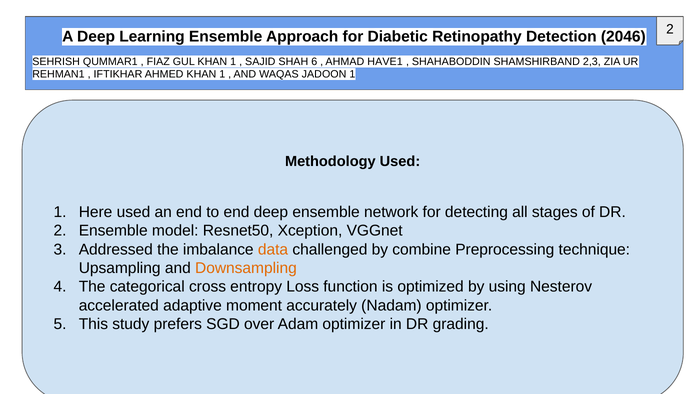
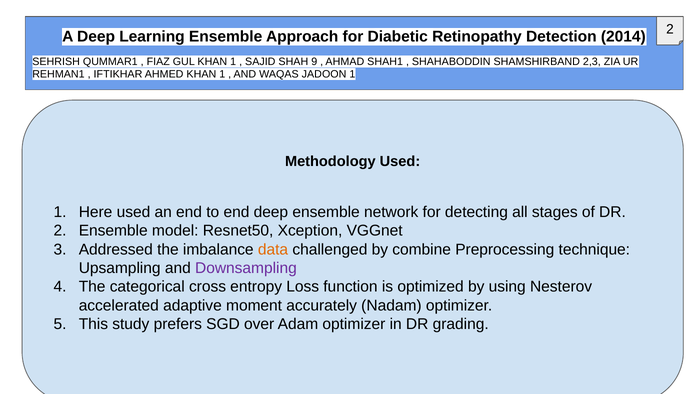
2046: 2046 -> 2014 (623, 37)
6: 6 -> 9 (314, 62)
HAVE1: HAVE1 -> SHAH1 (385, 62)
Downsampling colour: orange -> purple (246, 268)
